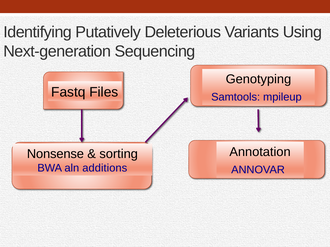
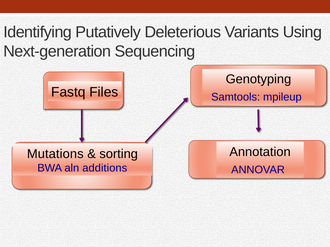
Nonsense: Nonsense -> Mutations (55, 154)
